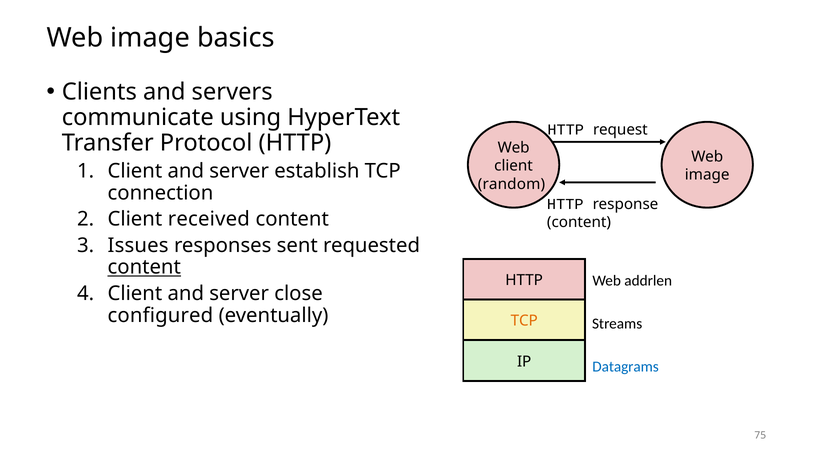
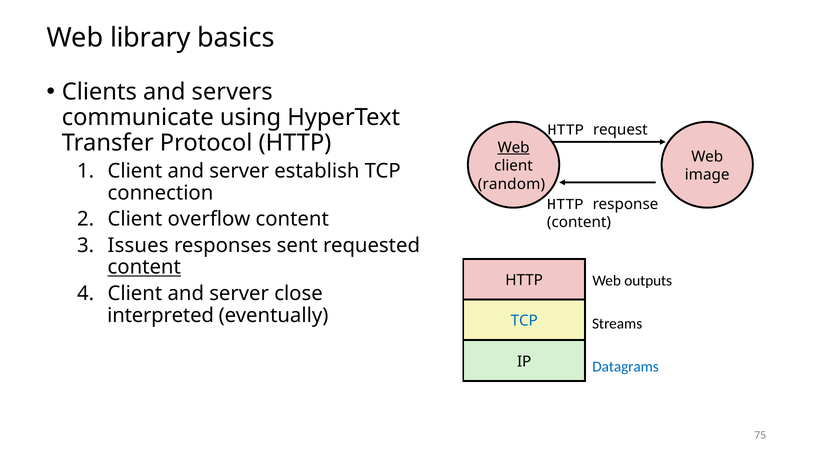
image: image -> library (150, 38)
Web underline: none -> present (514, 148)
received: received -> overflow (209, 219)
addrlen: addrlen -> outputs (648, 281)
configured: configured -> interpreted (161, 316)
TCP colour: orange -> blue (524, 321)
